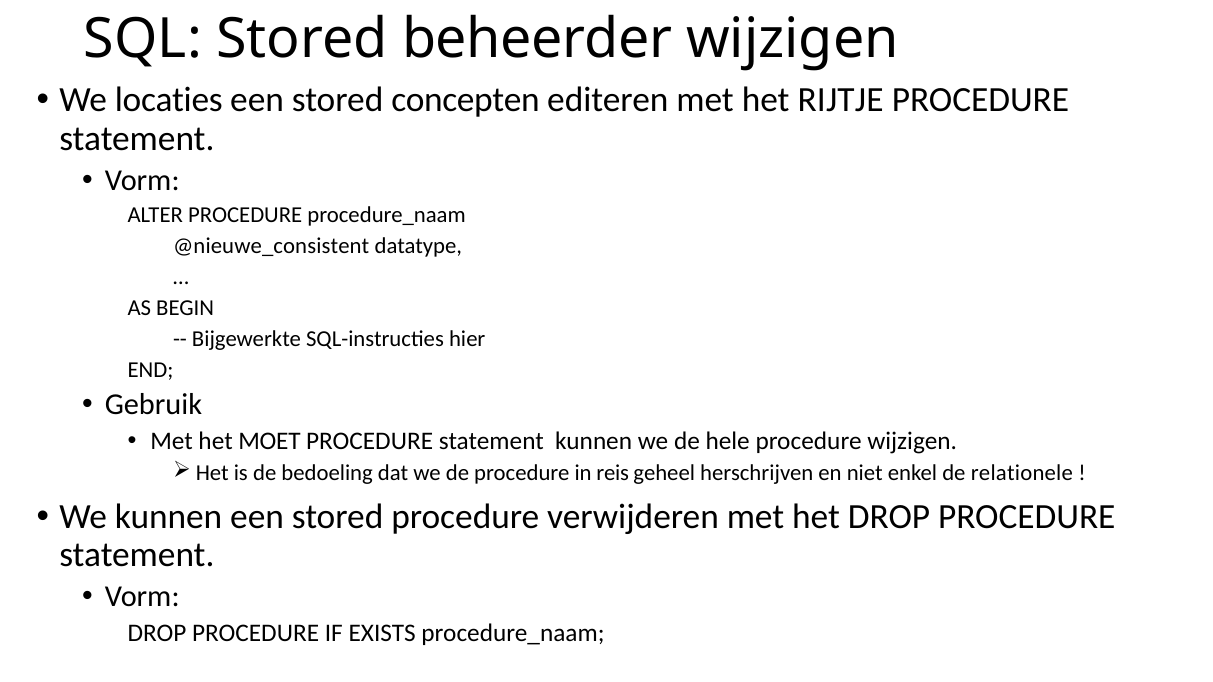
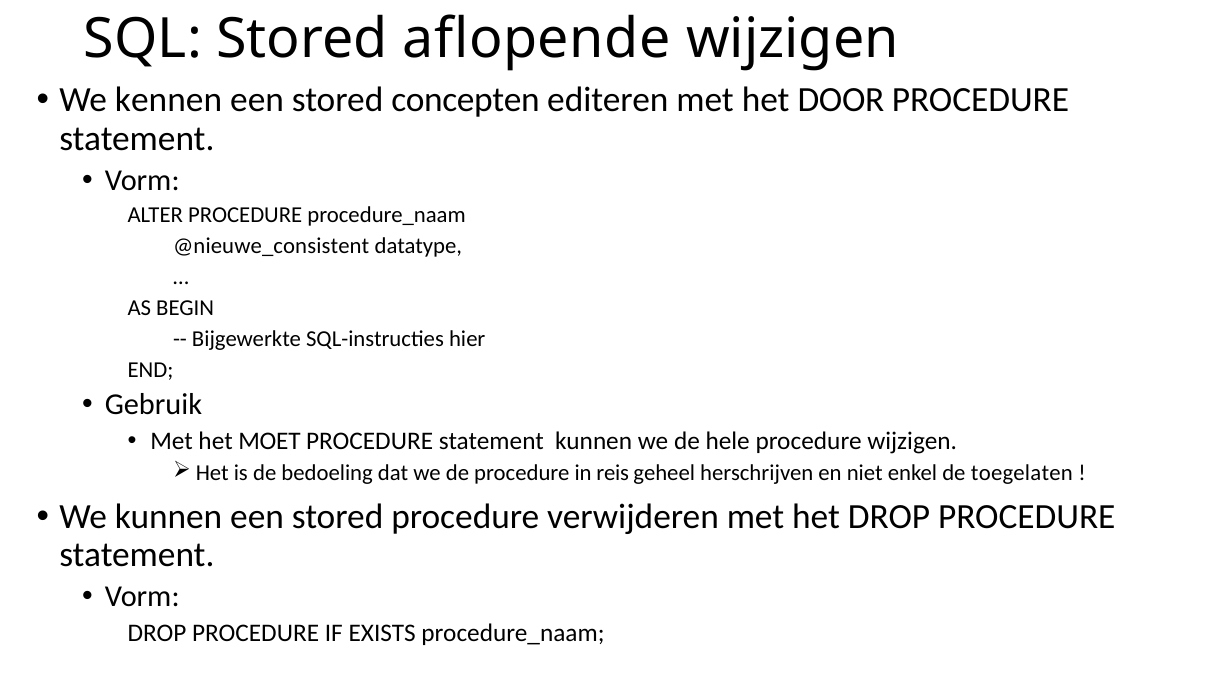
beheerder: beheerder -> aflopende (537, 39)
locaties: locaties -> kennen (169, 100)
RIJTJE: RIJTJE -> DOOR (841, 100)
relationele: relationele -> toegelaten (1022, 473)
